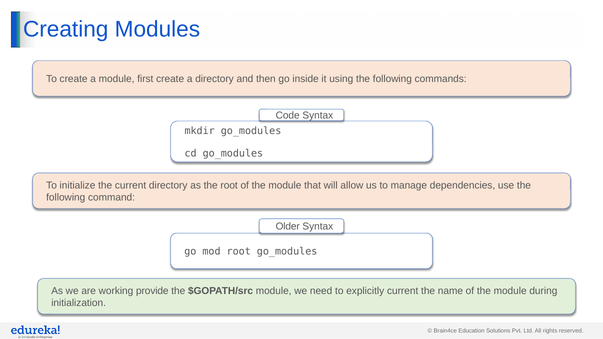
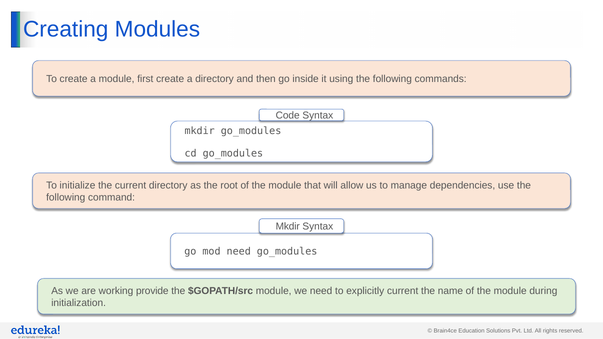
Older: Older -> Mkdir (288, 227)
mod root: root -> need (239, 252)
